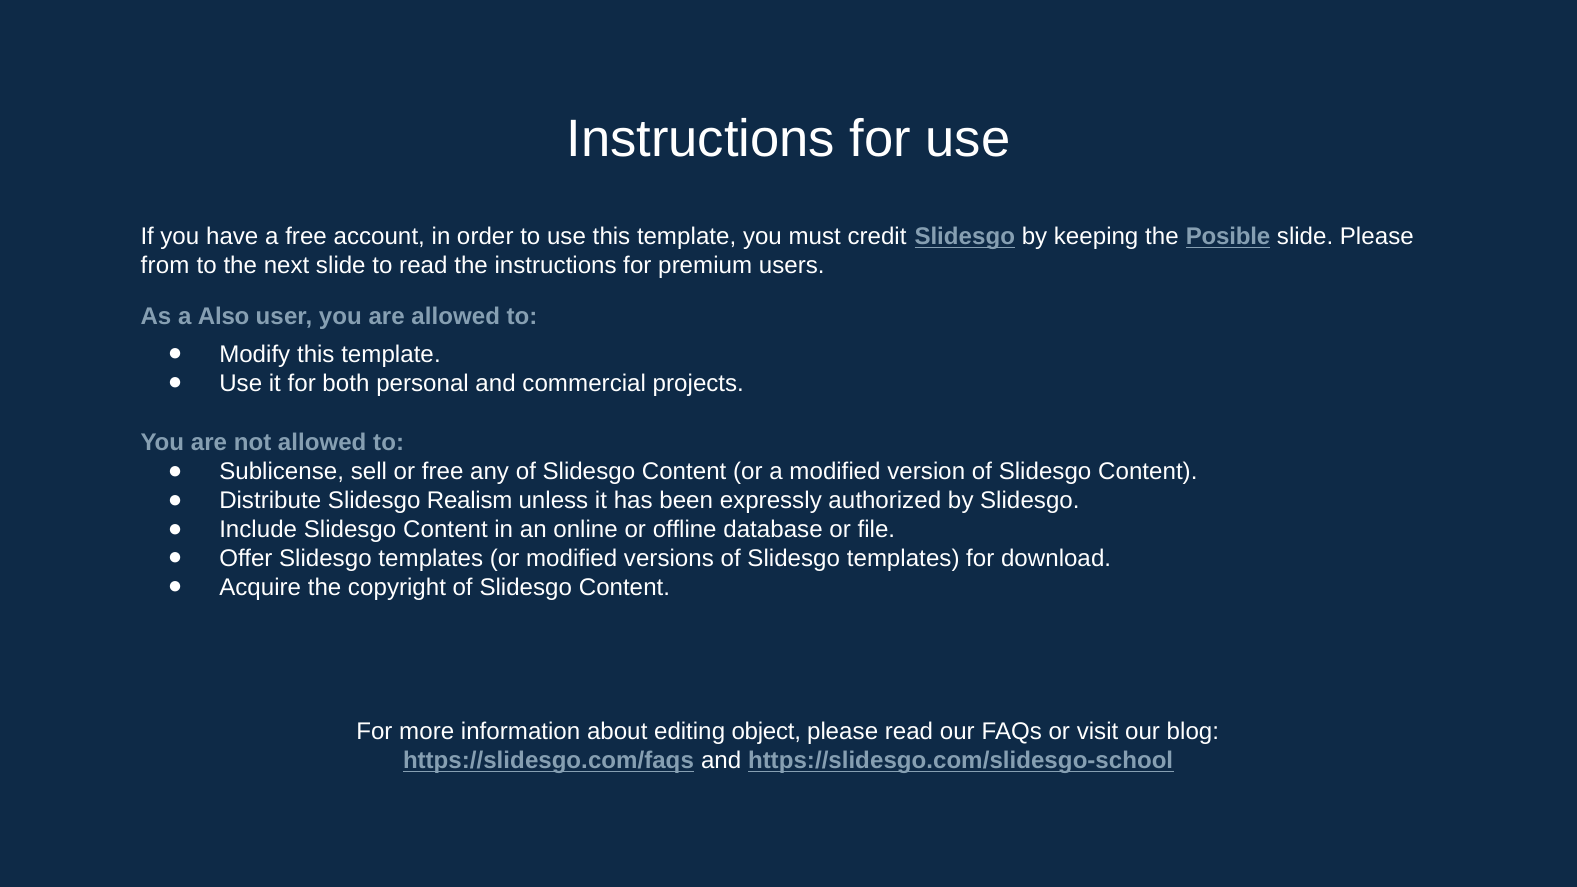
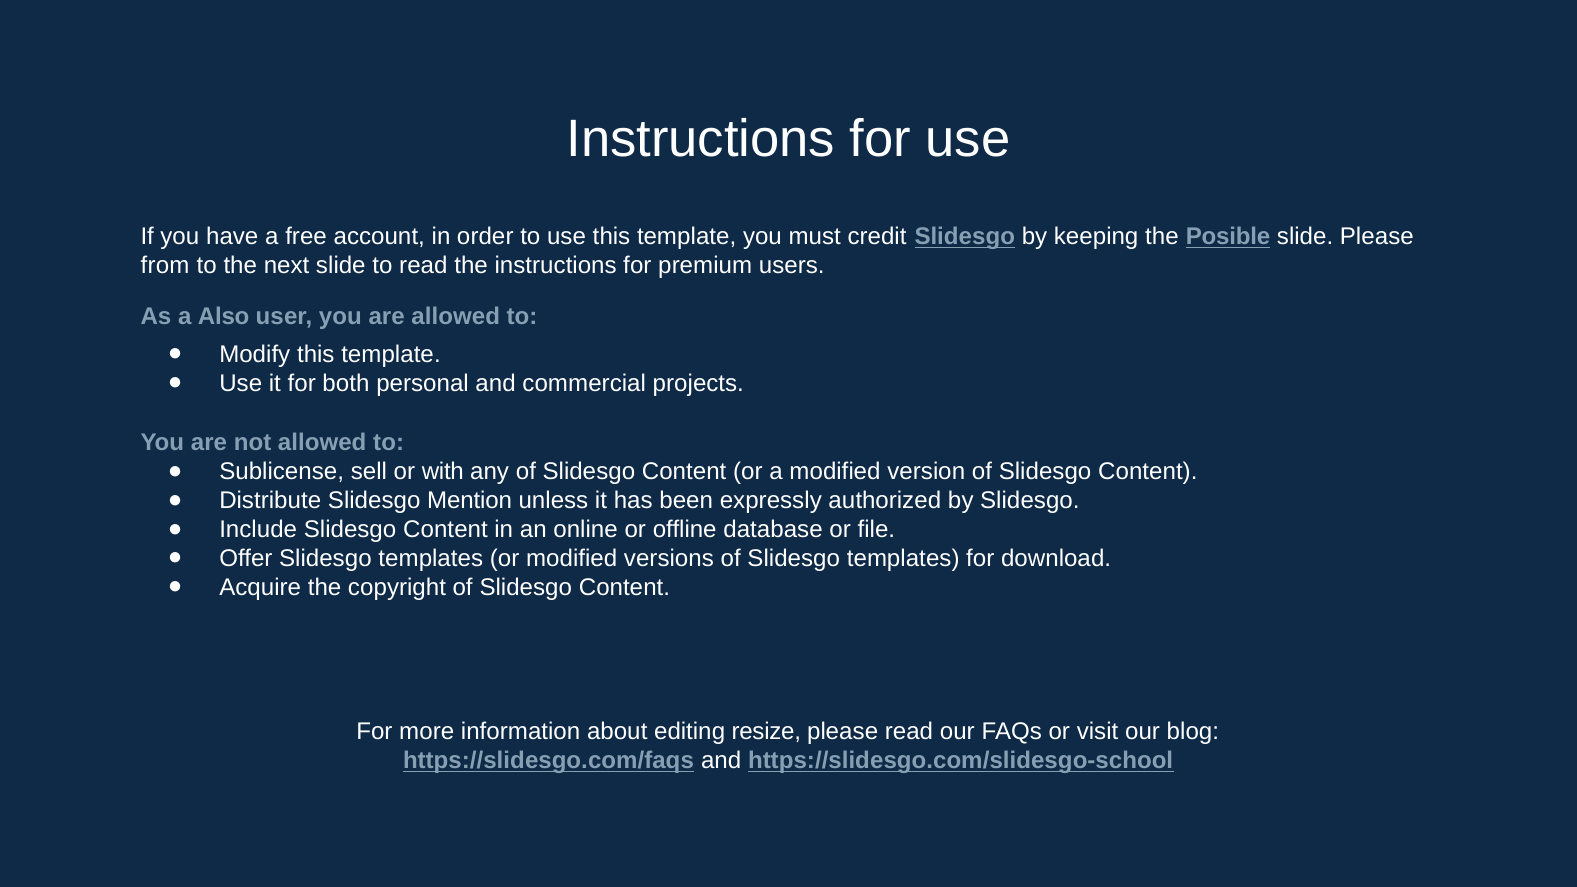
or free: free -> with (443, 472)
Realism: Realism -> Mention (470, 501)
object: object -> resize (766, 732)
